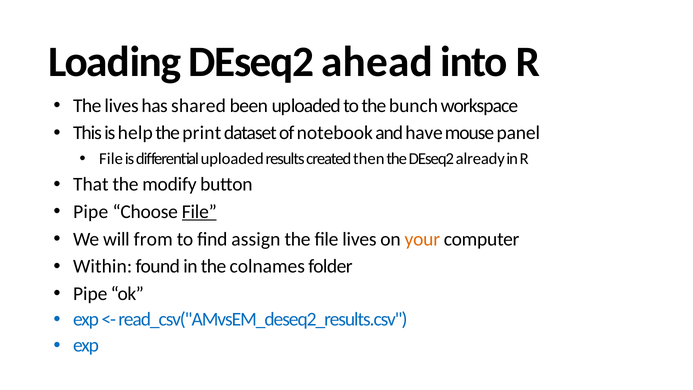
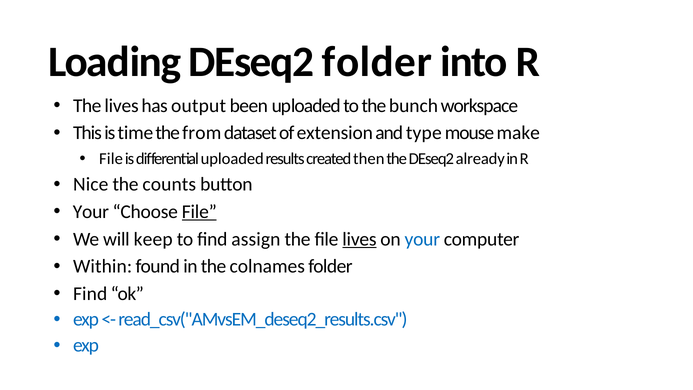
DEseq2 ahead: ahead -> folder (377, 62)
shared: shared -> output (199, 106)
help: help -> time (135, 133)
print: print -> from (202, 133)
notebook: notebook -> extension (335, 133)
have: have -> type (424, 133)
panel: panel -> make (518, 133)
That: That -> Nice (91, 184)
modify: modify -> counts (169, 184)
Pipe: Pipe -> Your (91, 212)
from: from -> keep (153, 239)
lives underline: none -> present (359, 239)
your colour: orange -> blue (422, 239)
Pipe: Pipe -> Find (90, 294)
